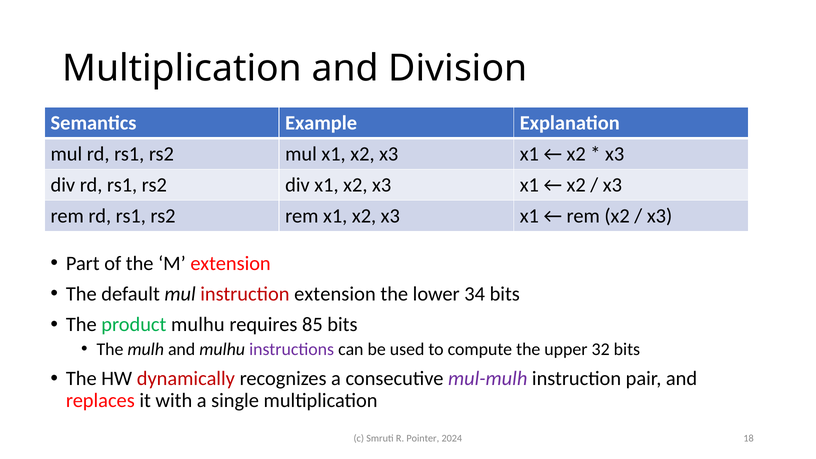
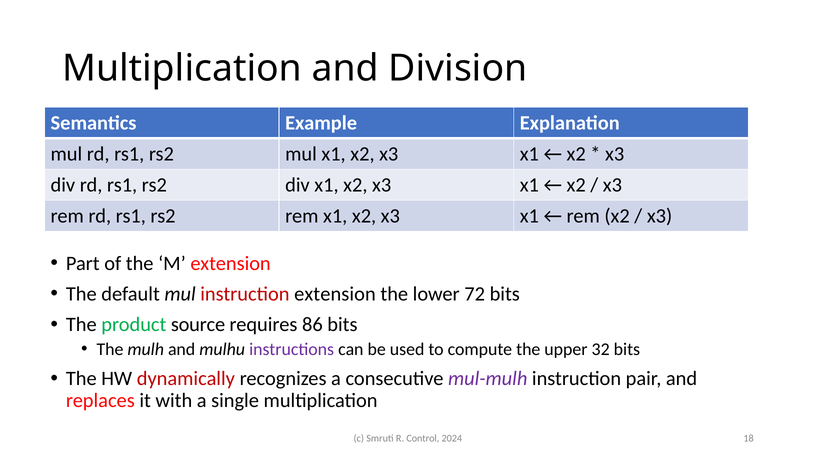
34: 34 -> 72 (475, 294)
product mulhu: mulhu -> source (198, 324)
85: 85 -> 86 (312, 324)
Pointer: Pointer -> Control (423, 438)
